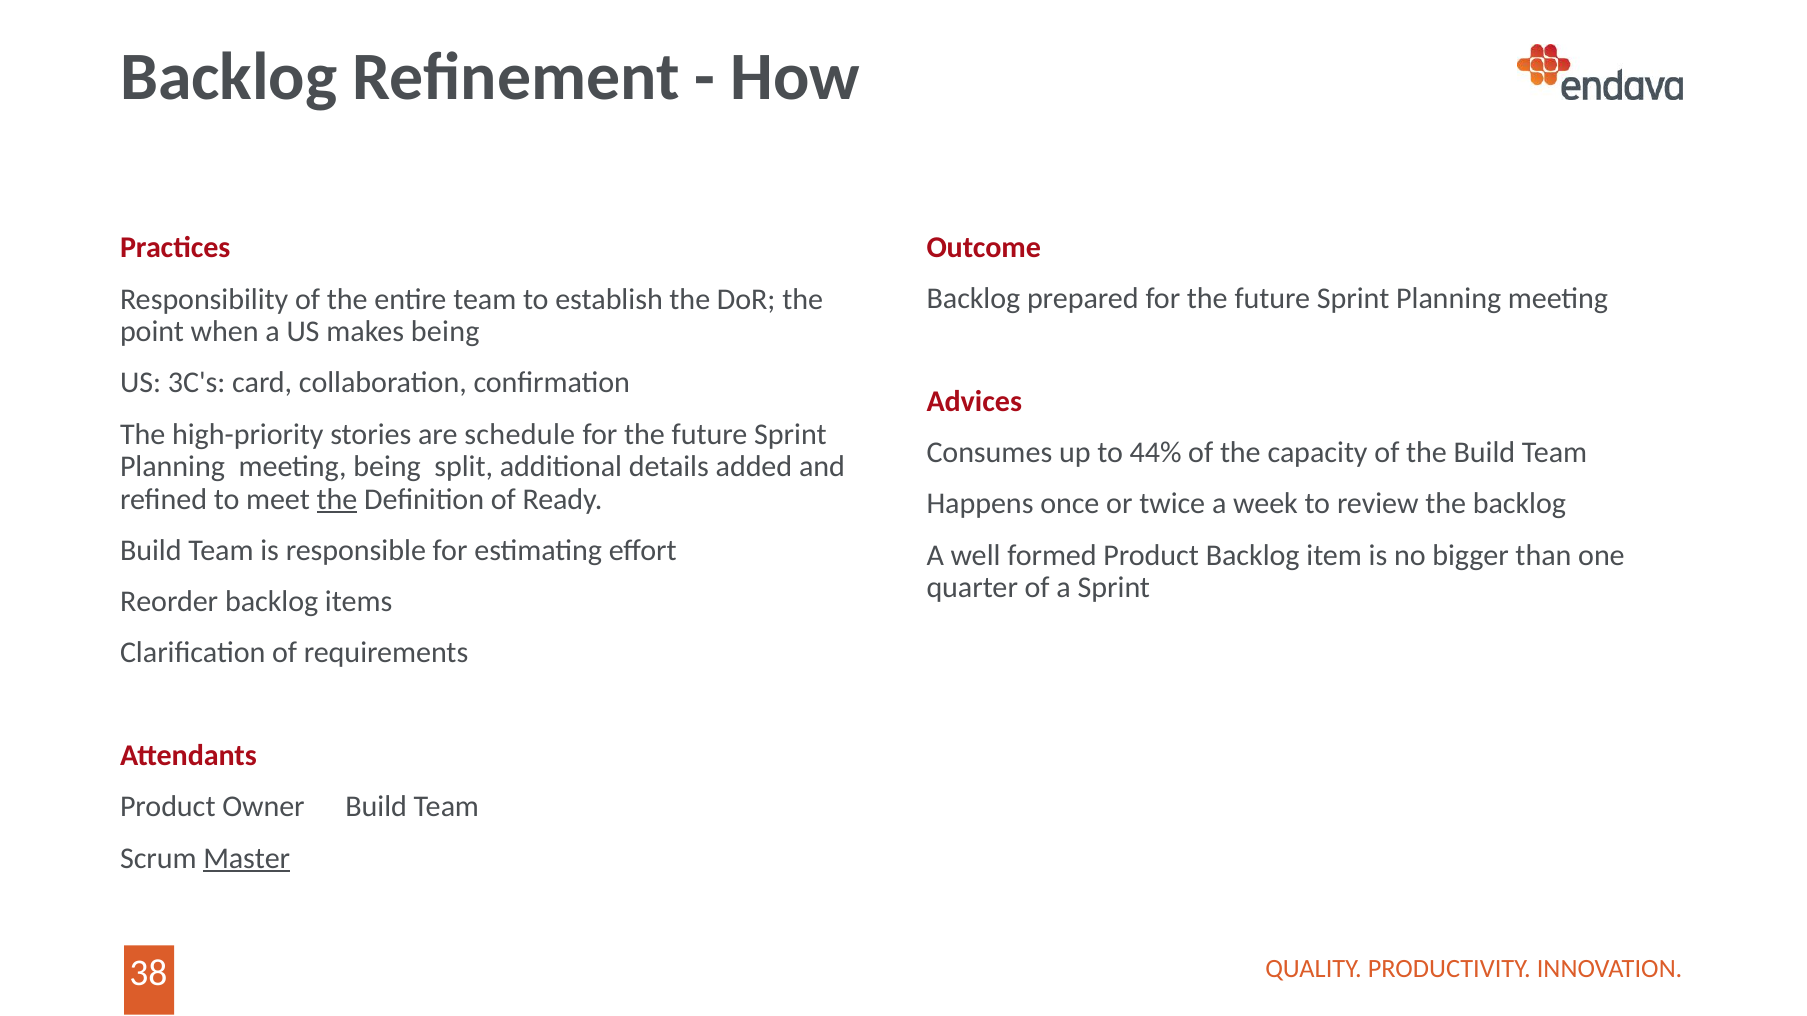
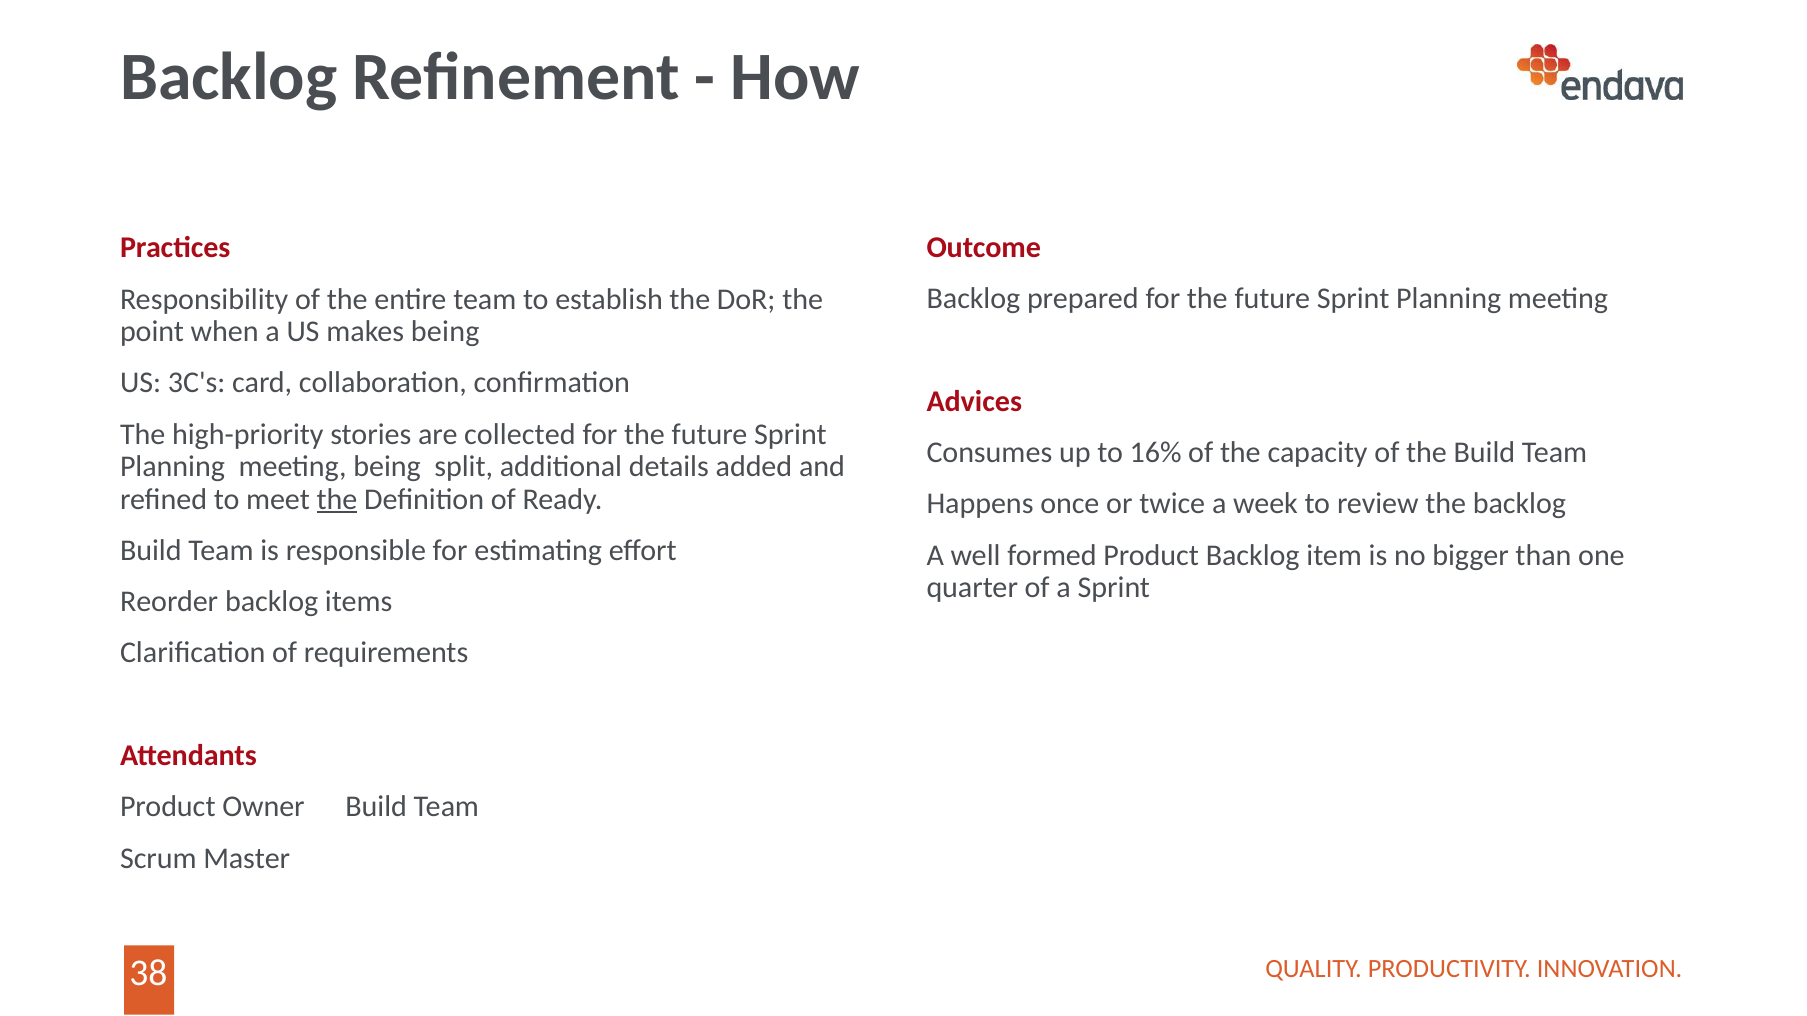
schedule: schedule -> collected (520, 434)
44%: 44% -> 16% (1156, 453)
Master underline: present -> none (247, 859)
